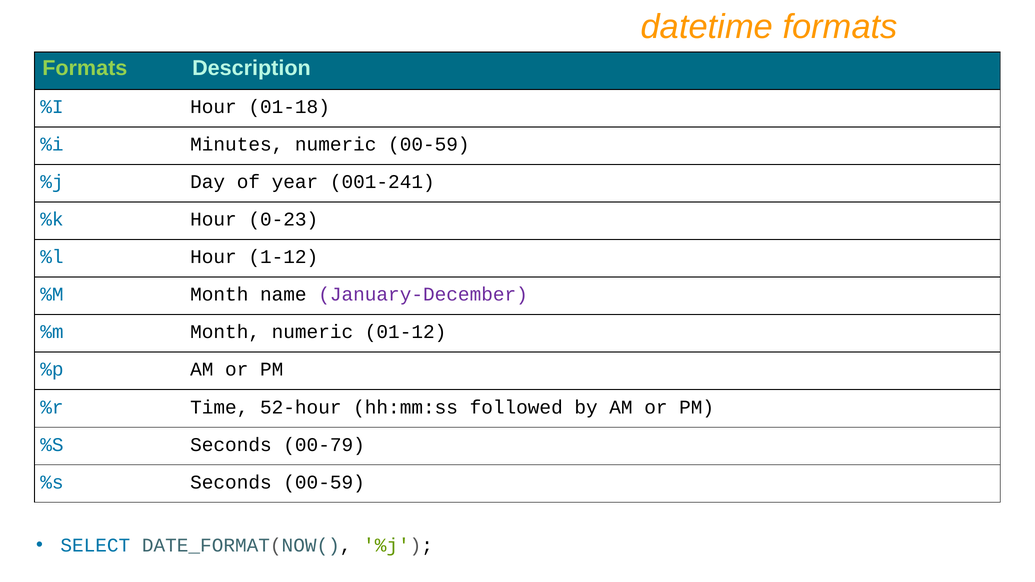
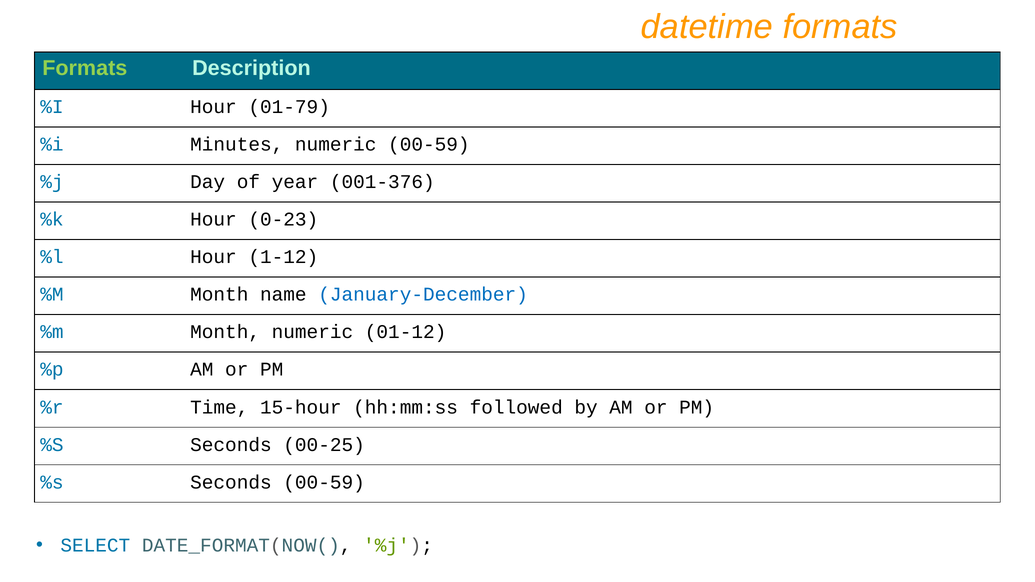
01-18: 01-18 -> 01-79 (289, 107)
001-241: 001-241 -> 001-376 (382, 182)
January-December colour: purple -> blue (423, 295)
52-hour: 52-hour -> 15-hour (301, 407)
00-79: 00-79 -> 00-25 (324, 445)
